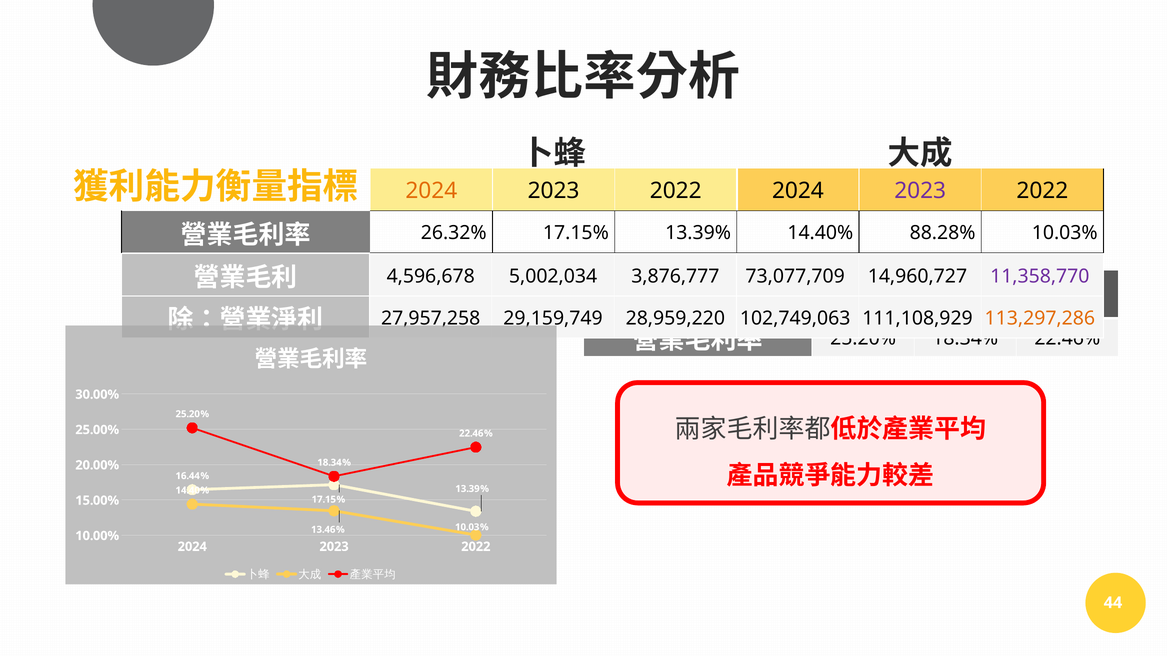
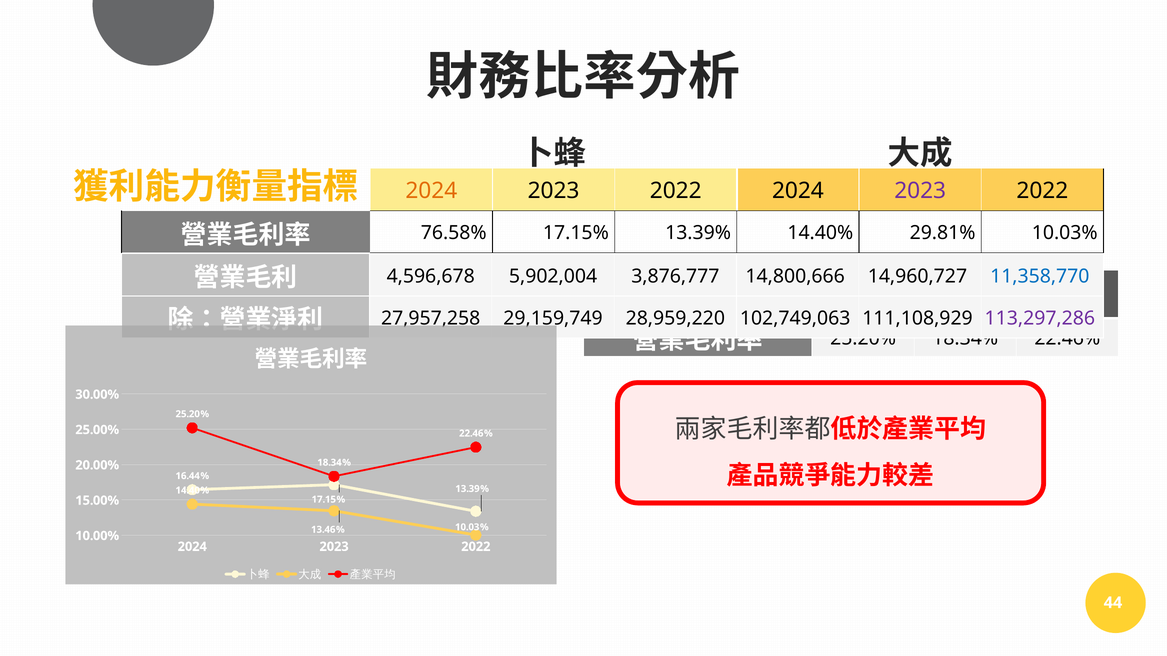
26.32%: 26.32% -> 76.58% (454, 233)
88.28%: 88.28% -> 29.81% (943, 233)
5,002,034: 5,002,034 -> 5,902,004 (553, 276)
73,077,709: 73,077,709 -> 14,800,666 (795, 276)
11,358,770 colour: purple -> blue (1040, 276)
113,297,286 colour: orange -> purple (1040, 318)
